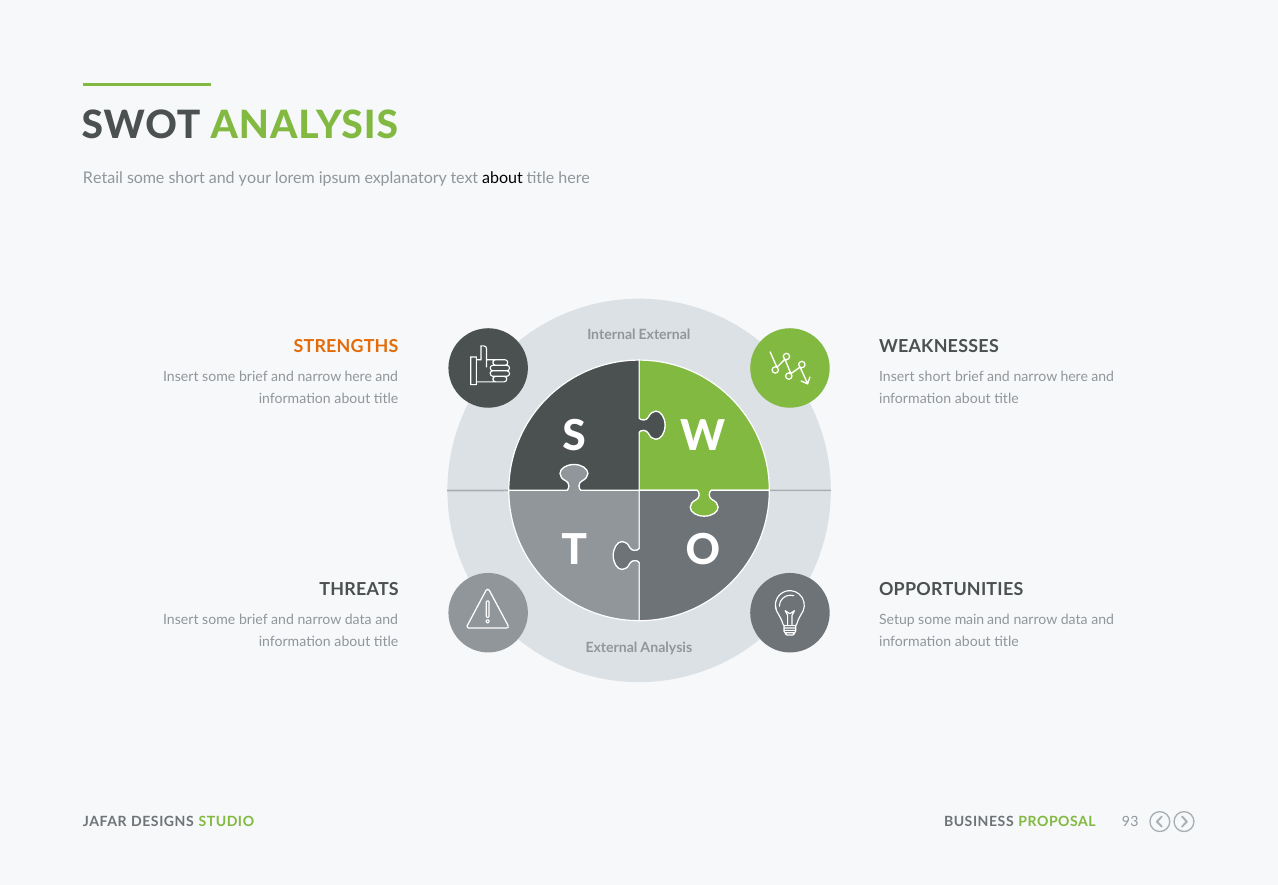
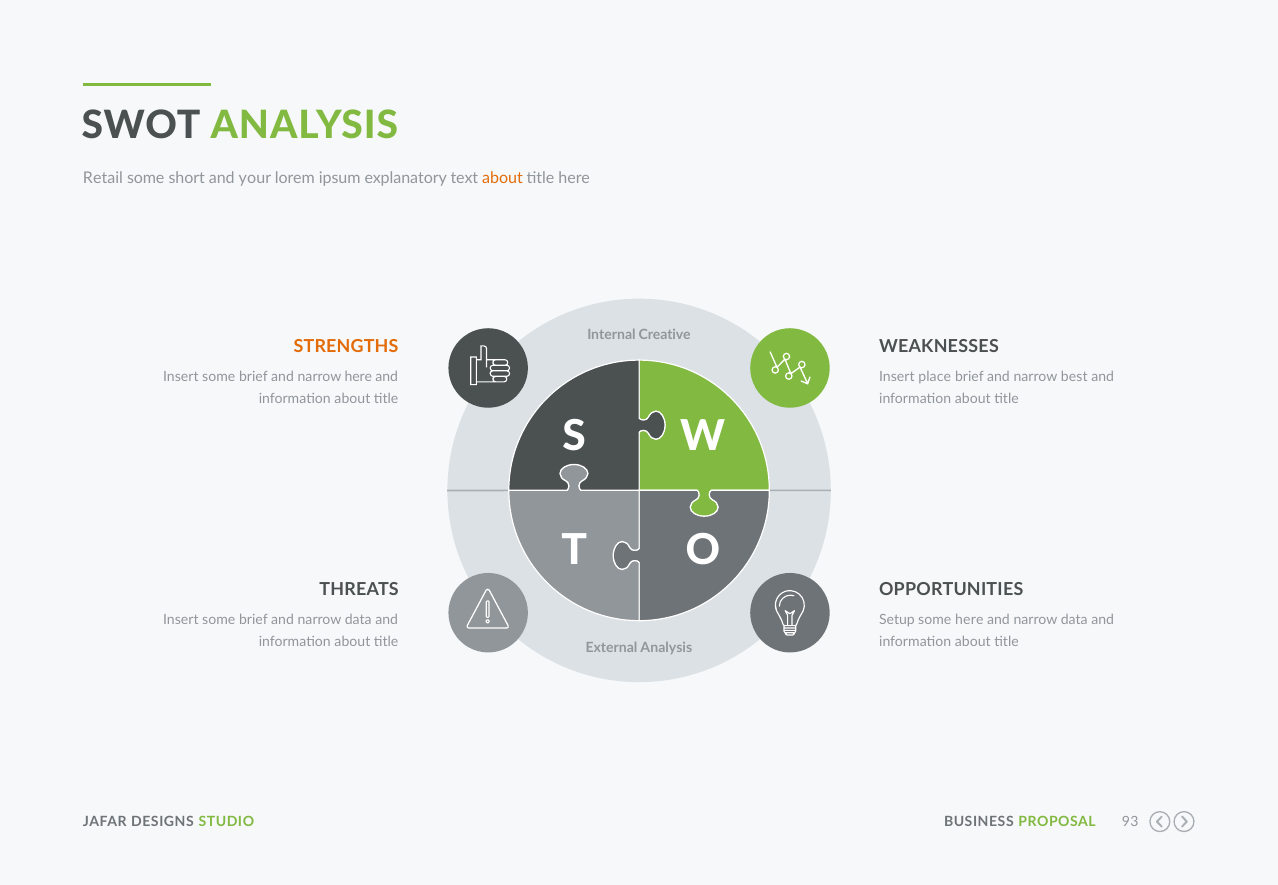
about colour: black -> orange (503, 178)
Internal External: External -> Creative (665, 334)
Insert short: short -> place (935, 377)
here: here -> best (1074, 377)
some main: main -> here (969, 620)
